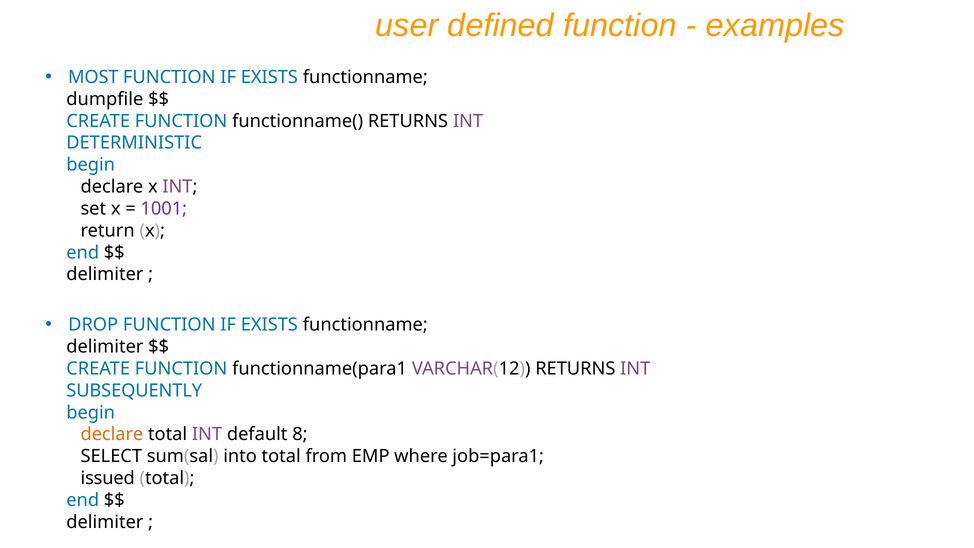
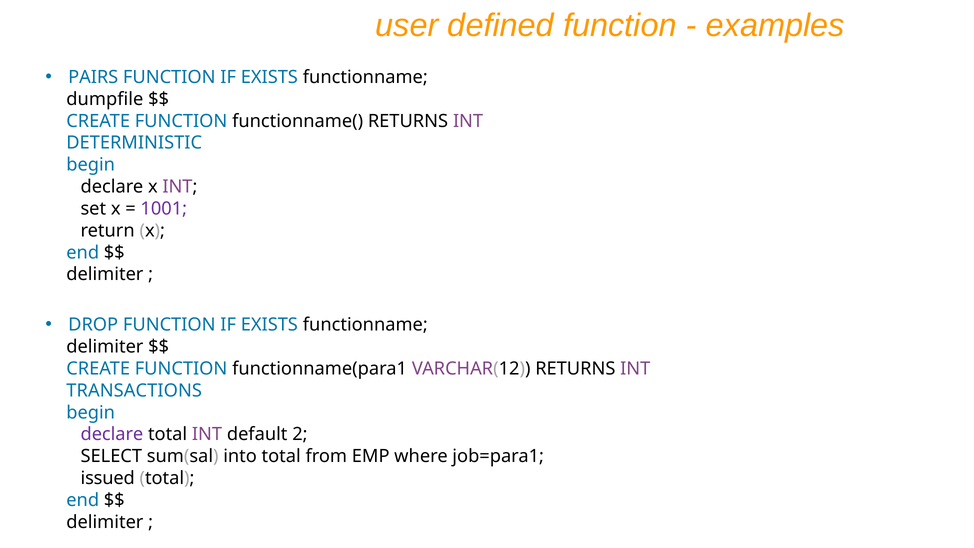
MOST: MOST -> PAIRS (93, 77)
SUBSEQUENTLY: SUBSEQUENTLY -> TRANSACTIONS (134, 391)
declare colour: orange -> purple (112, 434)
8: 8 -> 2 (300, 434)
